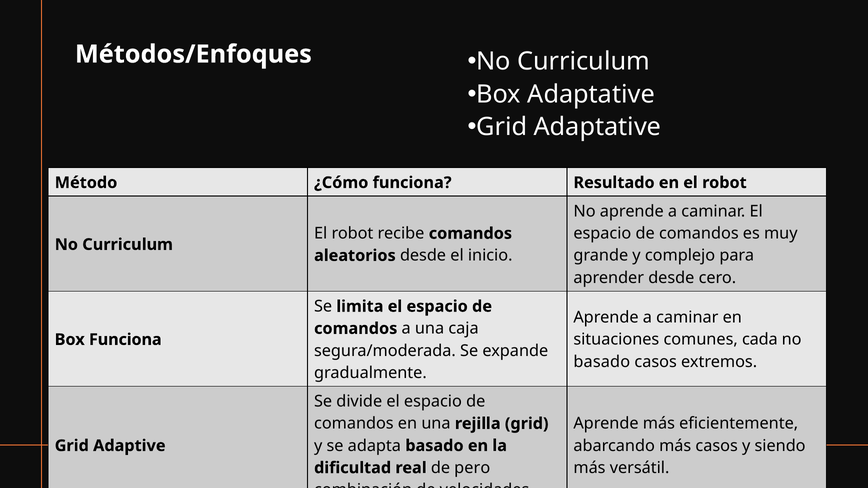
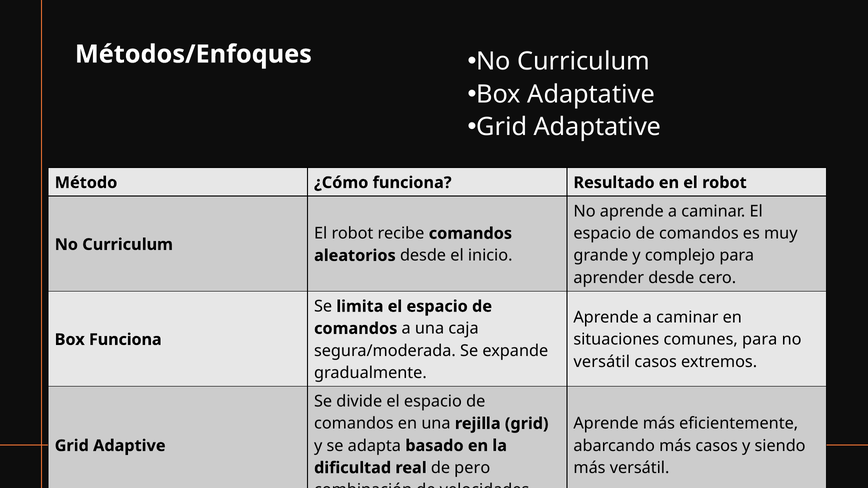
comunes cada: cada -> para (760, 340)
basado: basado -> versátil (602, 362)
